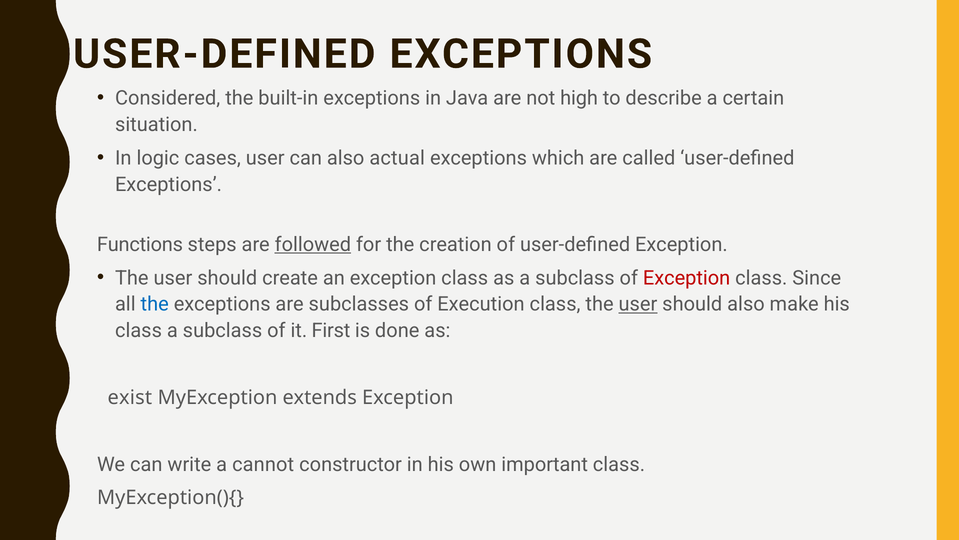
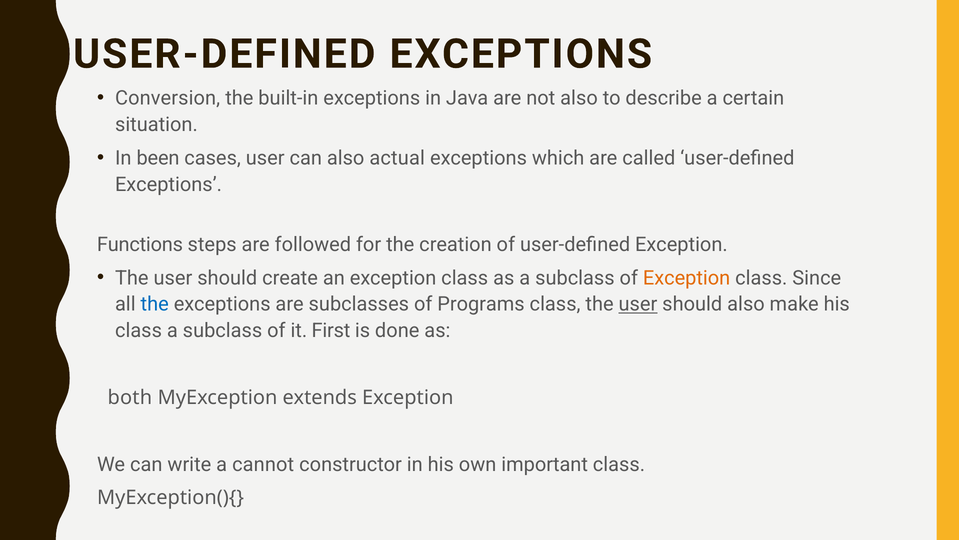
Considered: Considered -> Conversion (168, 98)
not high: high -> also (579, 98)
logic: logic -> been (158, 158)
followed underline: present -> none (313, 244)
Exception colour: red -> orange (687, 278)
Execution: Execution -> Programs (481, 304)
exist: exist -> both (130, 397)
